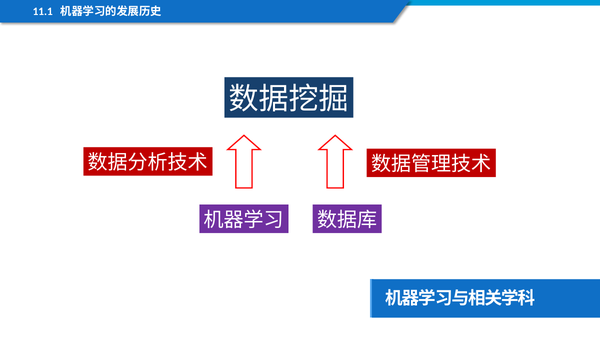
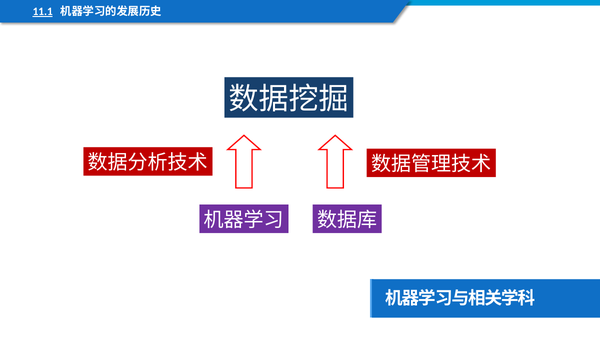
11.1 underline: none -> present (43, 12)
